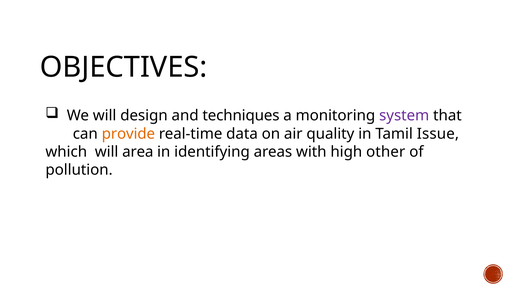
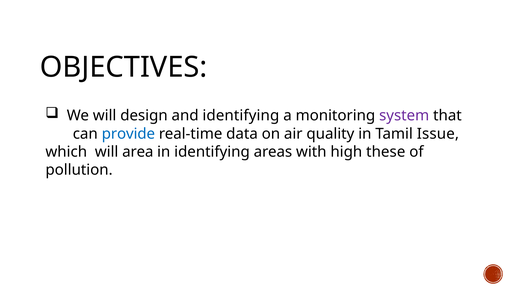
and techniques: techniques -> identifying (241, 116)
provide colour: orange -> blue (128, 134)
other: other -> these (386, 152)
